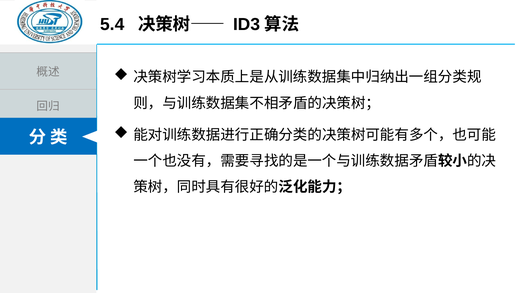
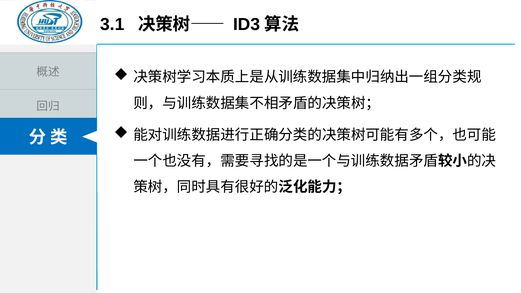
5.4: 5.4 -> 3.1 (112, 25)
